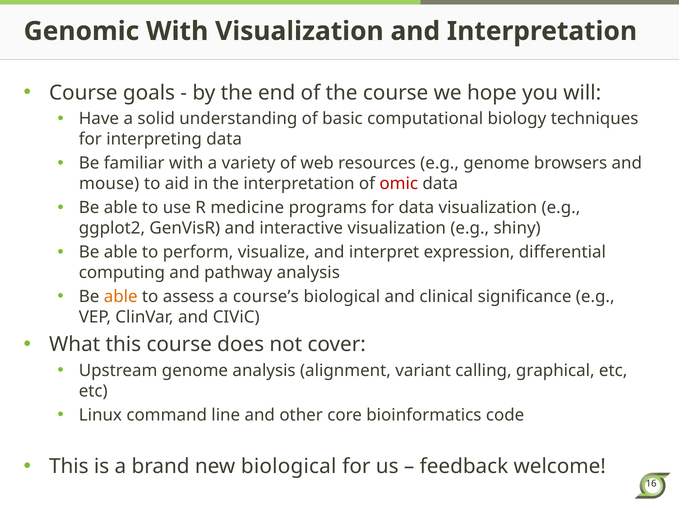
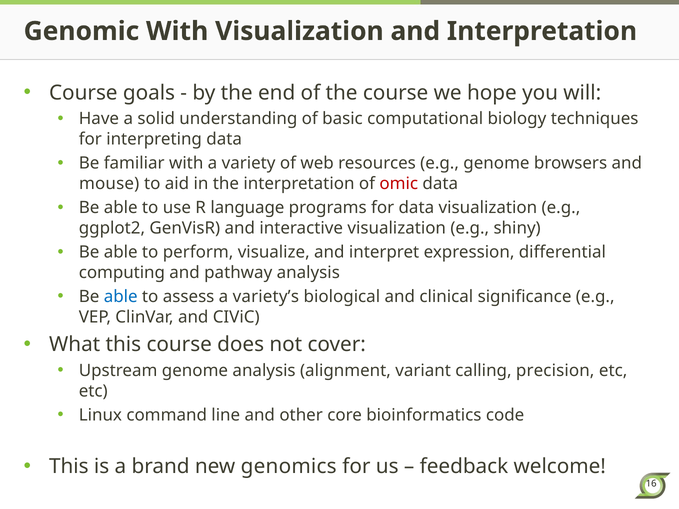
medicine: medicine -> language (247, 208)
able colour: orange -> blue (121, 297)
course’s: course’s -> variety’s (266, 297)
graphical: graphical -> precision (555, 371)
new biological: biological -> genomics (289, 467)
